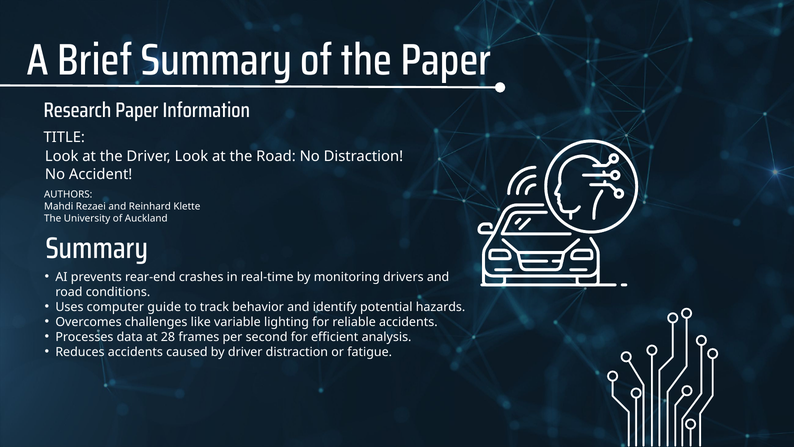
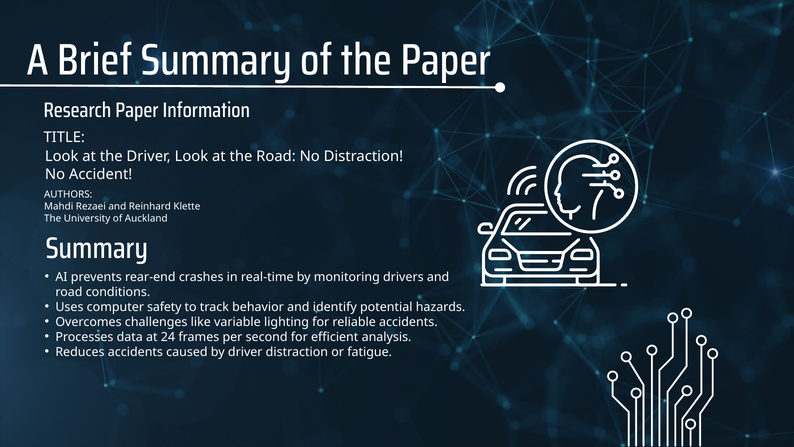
guide: guide -> safety (164, 307)
28: 28 -> 24 (168, 337)
